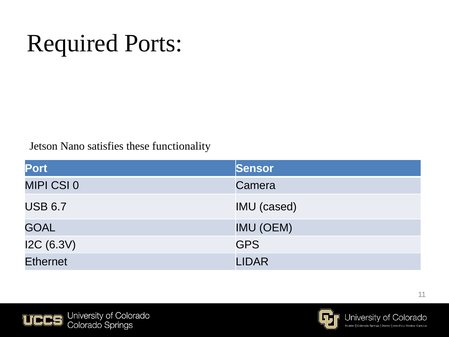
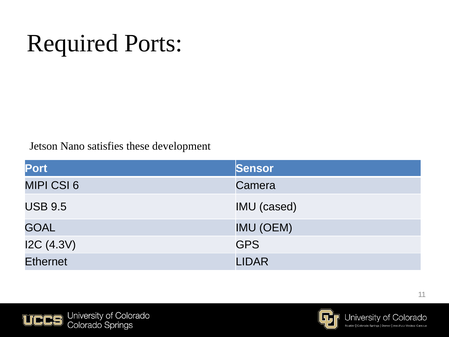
functionality: functionality -> development (181, 146)
0: 0 -> 6 (76, 185)
6.7: 6.7 -> 9.5 (59, 207)
6.3V: 6.3V -> 4.3V (61, 245)
